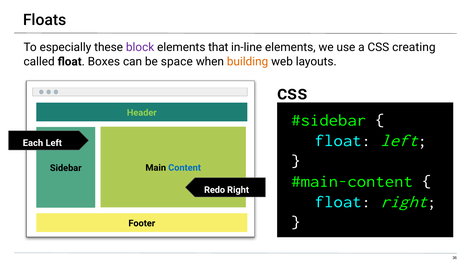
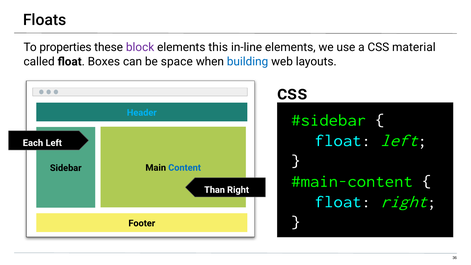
especially: especially -> properties (65, 47)
that: that -> this (218, 47)
creating: creating -> material (414, 47)
building colour: orange -> blue (248, 62)
Header colour: light green -> light blue (142, 113)
Redo: Redo -> Than (215, 190)
